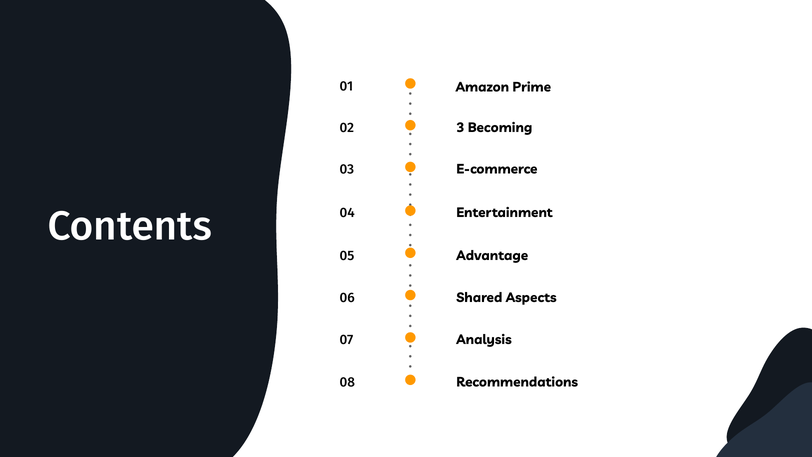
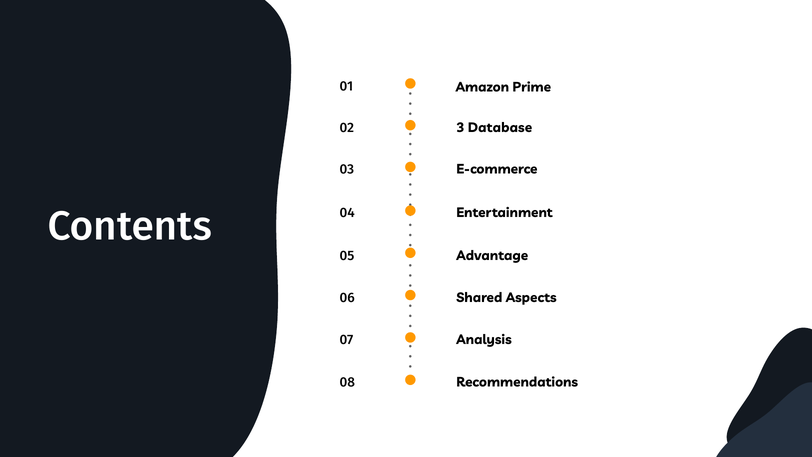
Becoming: Becoming -> Database (500, 128)
